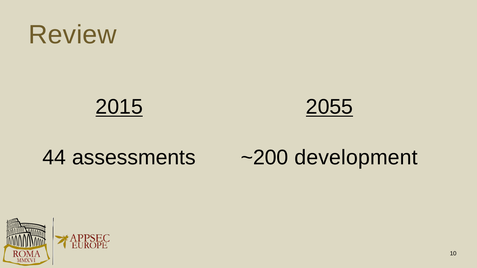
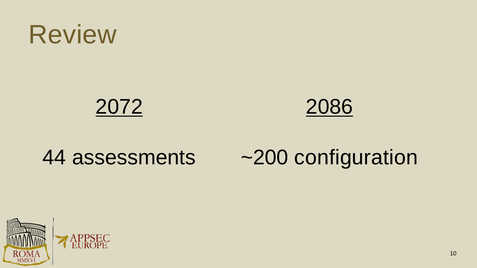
2015: 2015 -> 2072 (119, 107)
2055: 2055 -> 2086 (329, 107)
development: development -> configuration (356, 158)
